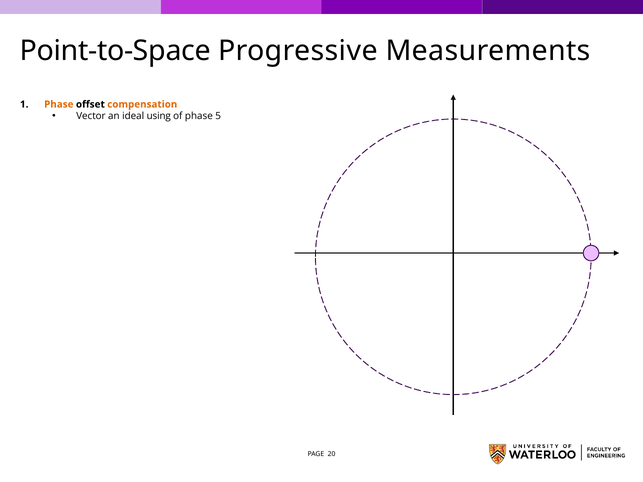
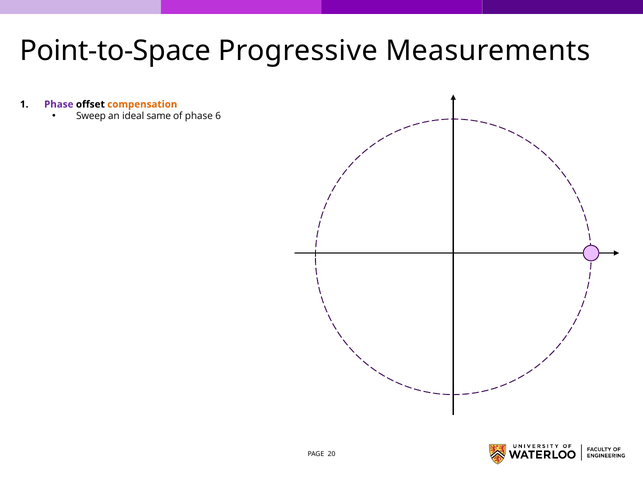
Phase colour: orange -> purple (59, 104)
Vector: Vector -> Sweep (91, 116)
using: using -> same (159, 116)
5: 5 -> 6 (218, 116)
